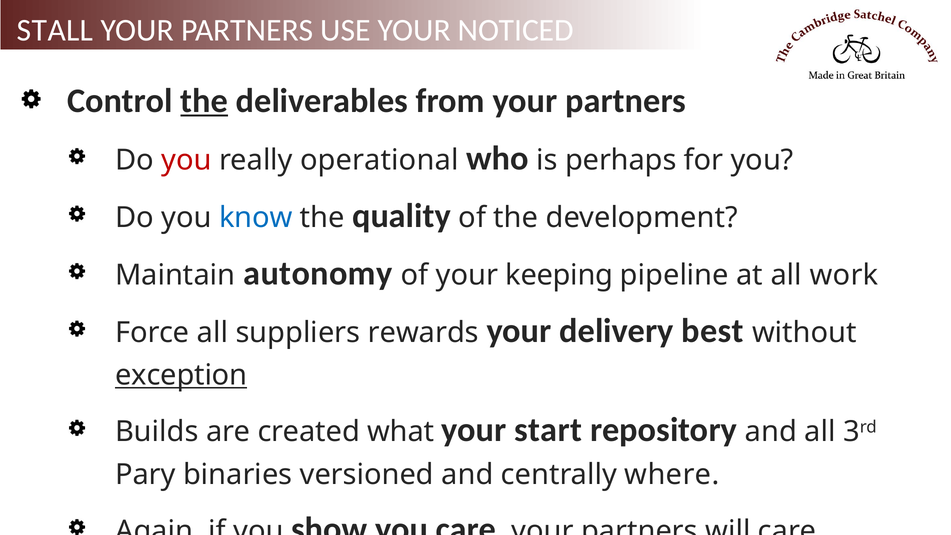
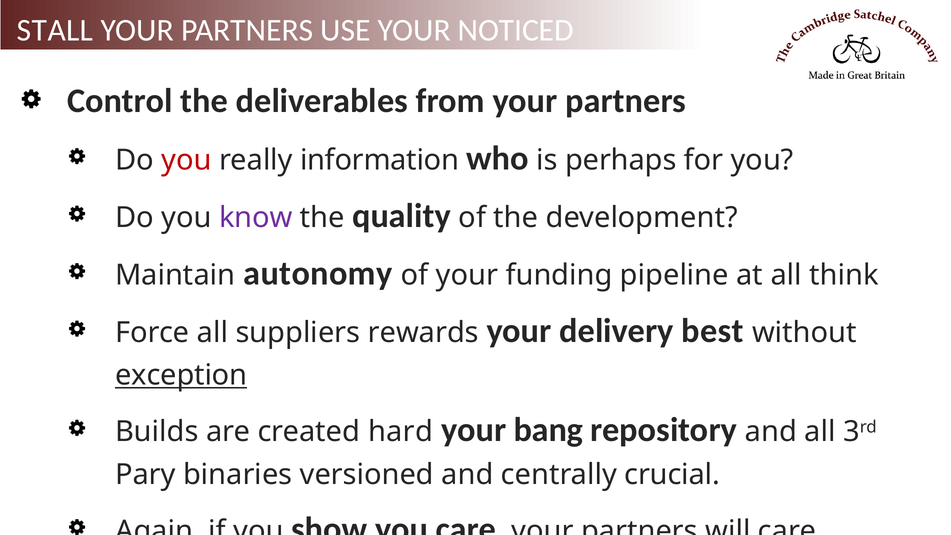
the underline: present -> none (204, 101)
operational: operational -> information (380, 160)
know colour: blue -> purple (256, 217)
keeping: keeping -> funding (559, 275)
work: work -> think (844, 275)
what: what -> hard (401, 432)
start: start -> bang (548, 430)
where: where -> crucial (672, 475)
